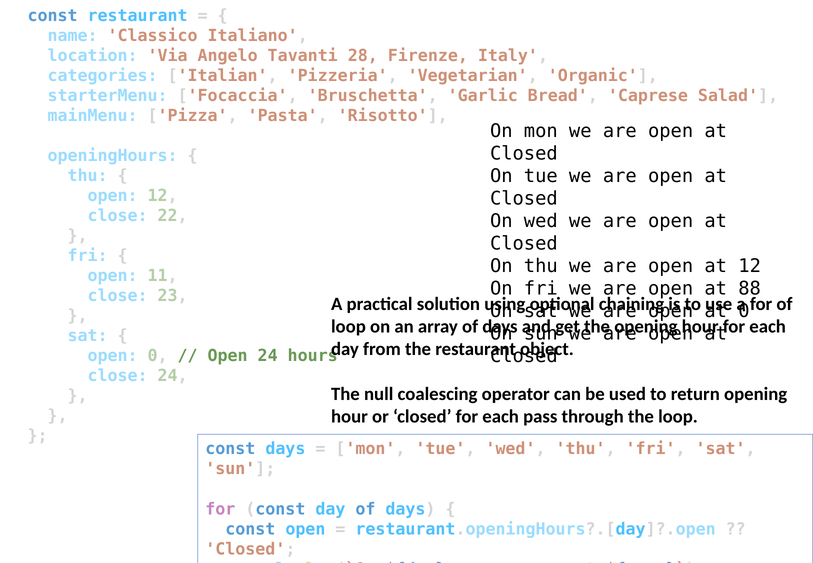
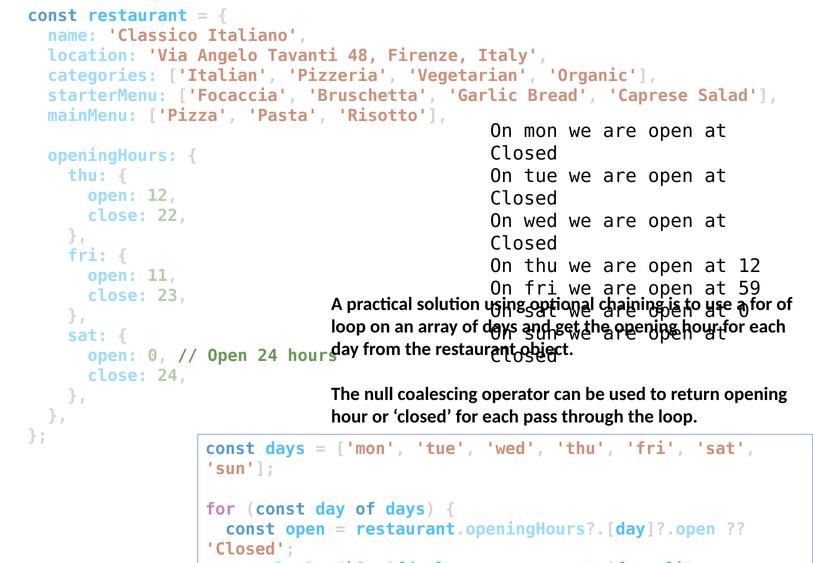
28: 28 -> 48 (363, 56)
88: 88 -> 59 (750, 289)
